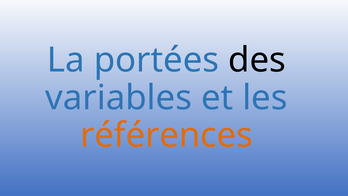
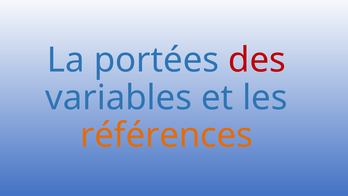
des colour: black -> red (257, 60)
